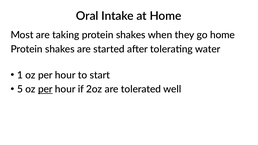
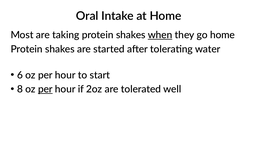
when underline: none -> present (160, 35)
1: 1 -> 6 (20, 75)
5: 5 -> 8 (20, 89)
